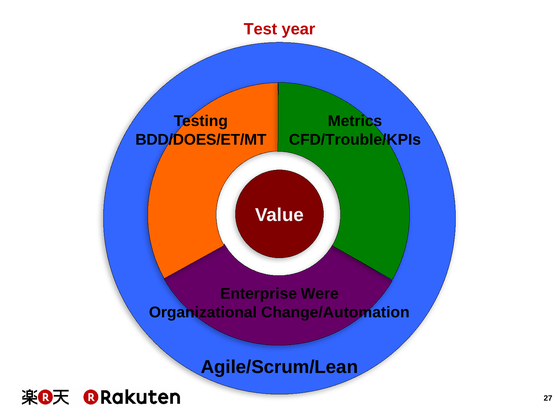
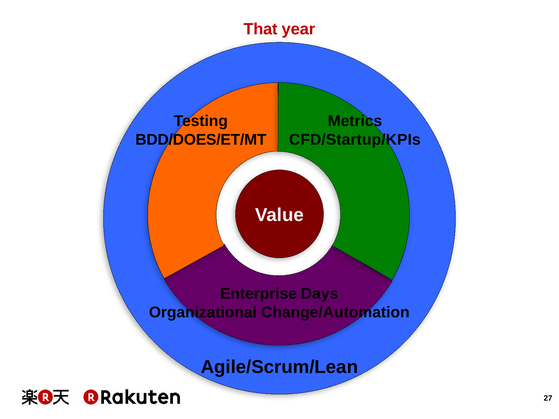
Test: Test -> That (261, 29)
CFD/Trouble/KPIs: CFD/Trouble/KPIs -> CFD/Startup/KPIs (355, 140)
Were: Were -> Days (320, 294)
